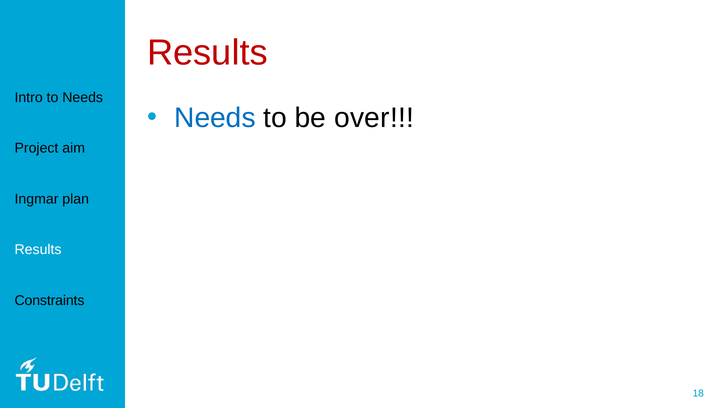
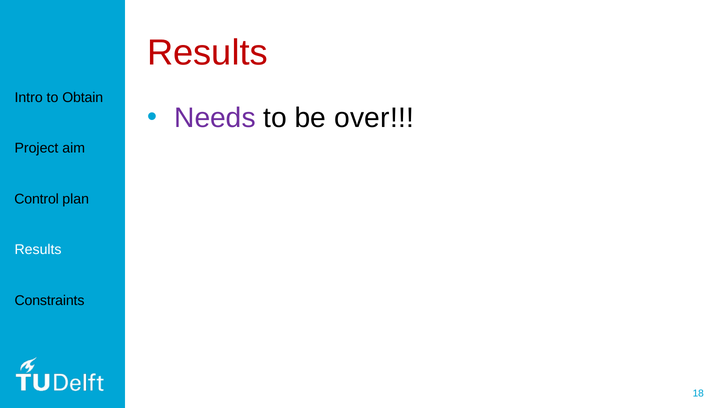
to Needs: Needs -> Obtain (83, 97)
Needs colour: blue -> purple (215, 118)
Ingmar: Ingmar -> Control (37, 199)
